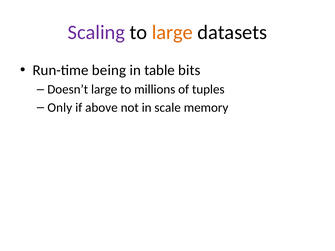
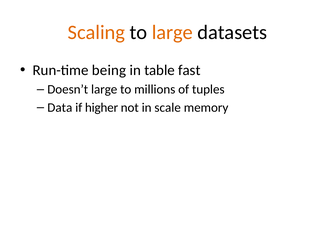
Scaling colour: purple -> orange (96, 32)
bits: bits -> fast (189, 70)
Only: Only -> Data (60, 108)
above: above -> higher (102, 108)
